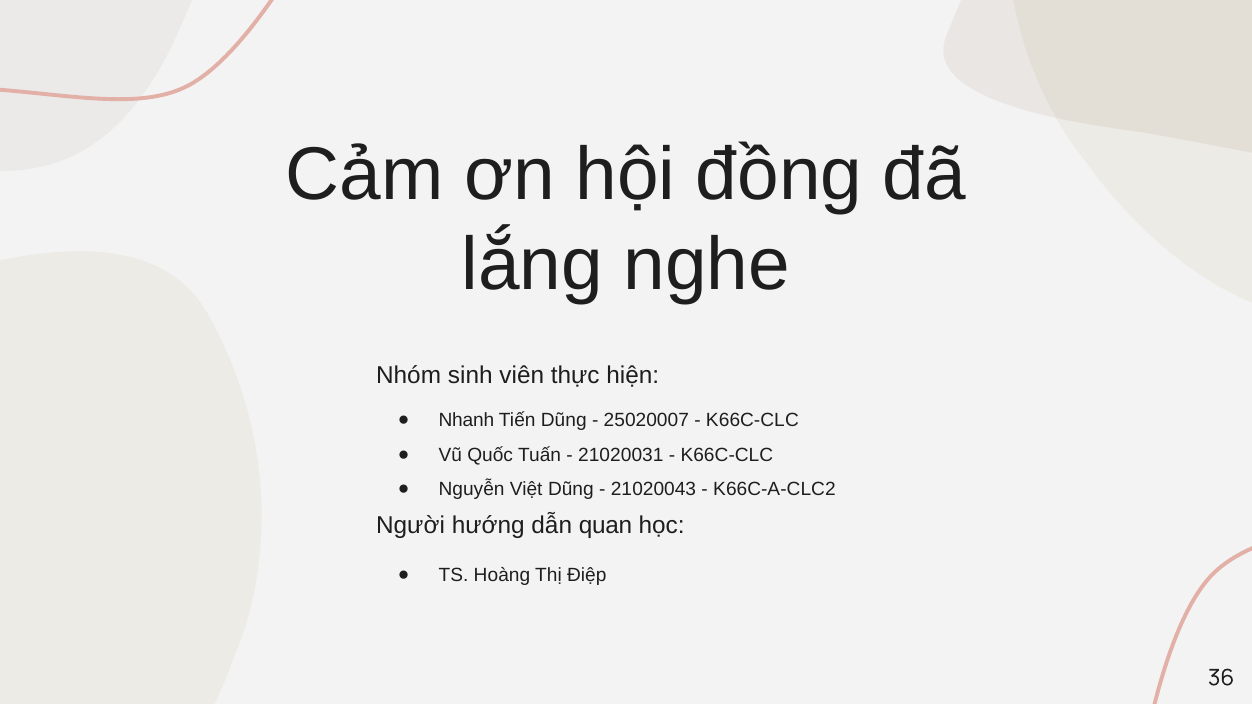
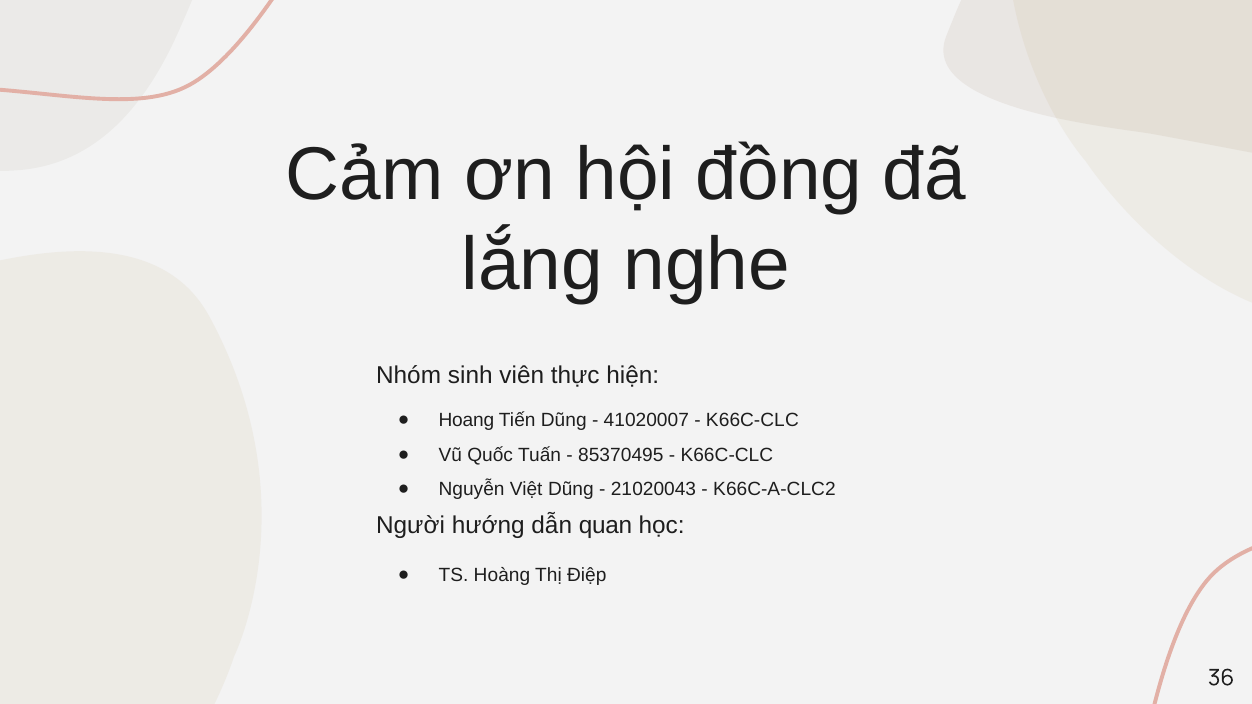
Nhanh: Nhanh -> Hoang (466, 421)
25020007: 25020007 -> 41020007 (646, 421)
21020031: 21020031 -> 85370495 (621, 455)
